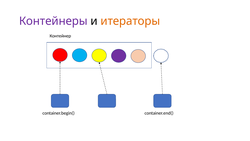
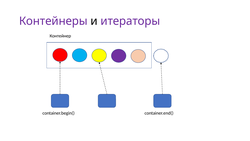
итераторы colour: orange -> purple (130, 21)
